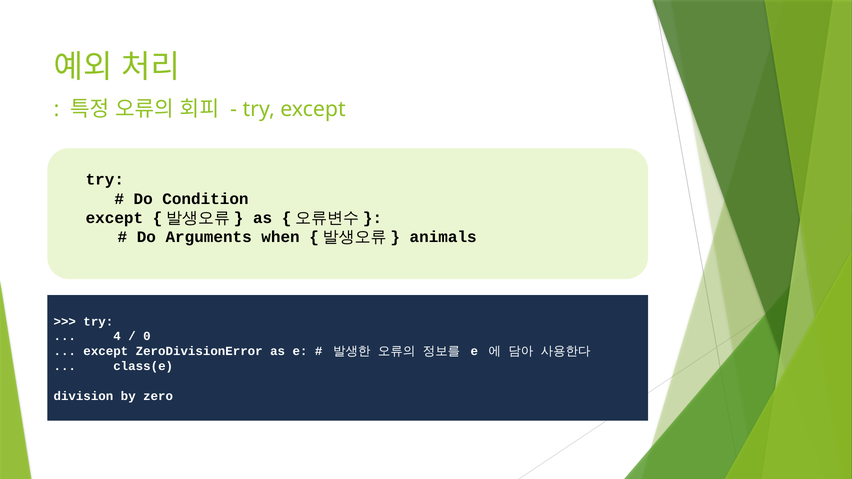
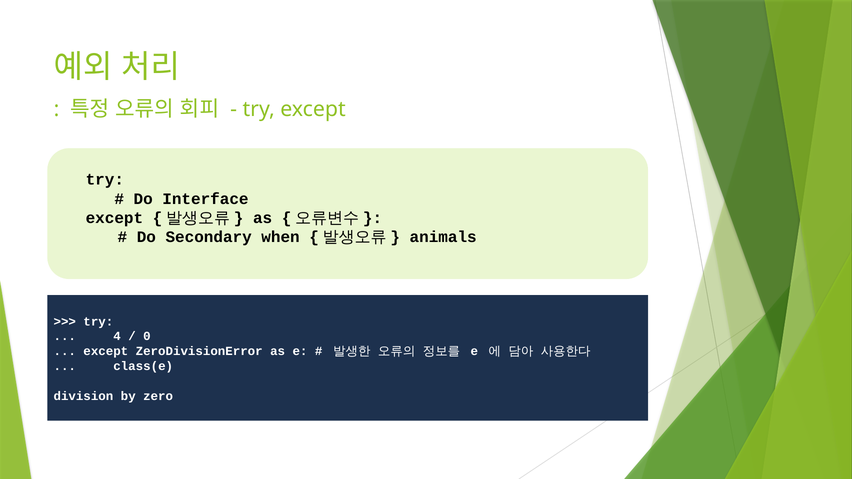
Condition: Condition -> Interface (205, 199)
Arguments: Arguments -> Secondary (209, 237)
